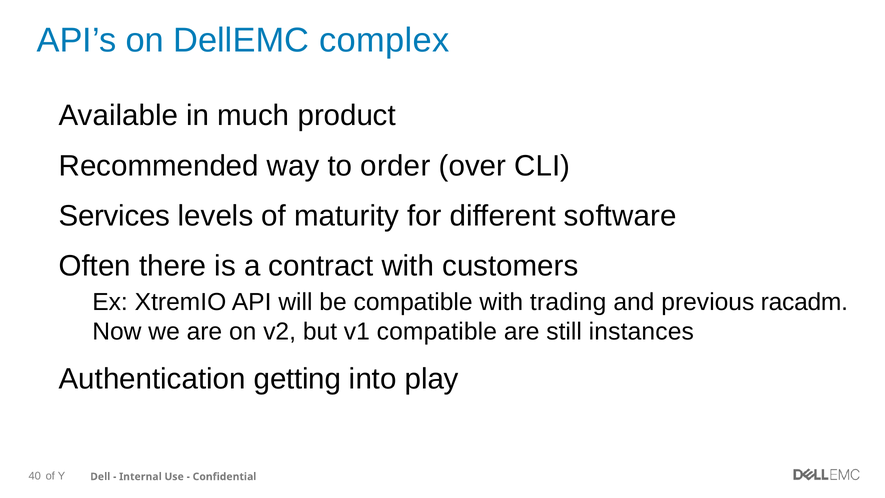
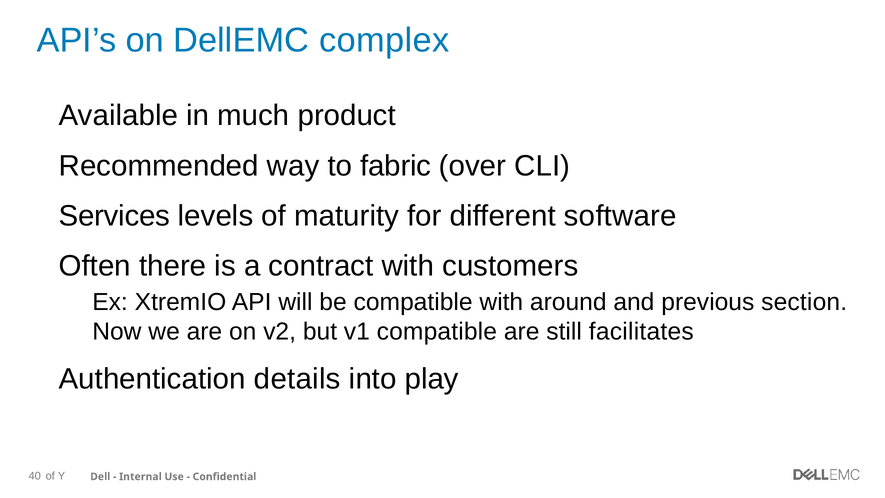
order: order -> fabric (396, 166)
trading: trading -> around (568, 302)
racadm: racadm -> section (804, 302)
instances: instances -> facilitates (641, 331)
getting: getting -> details (297, 379)
